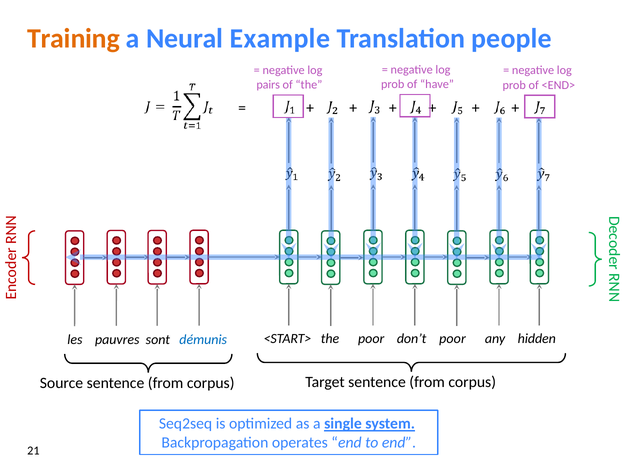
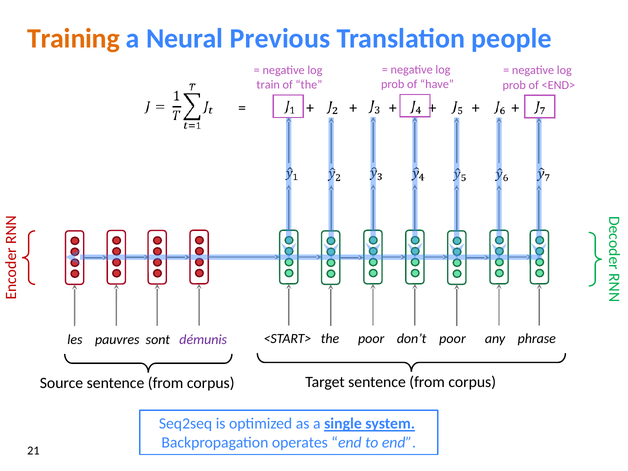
Example: Example -> Previous (280, 38)
pairs: pairs -> train (268, 85)
hidden: hidden -> phrase (537, 339)
démunis colour: blue -> purple (203, 339)
